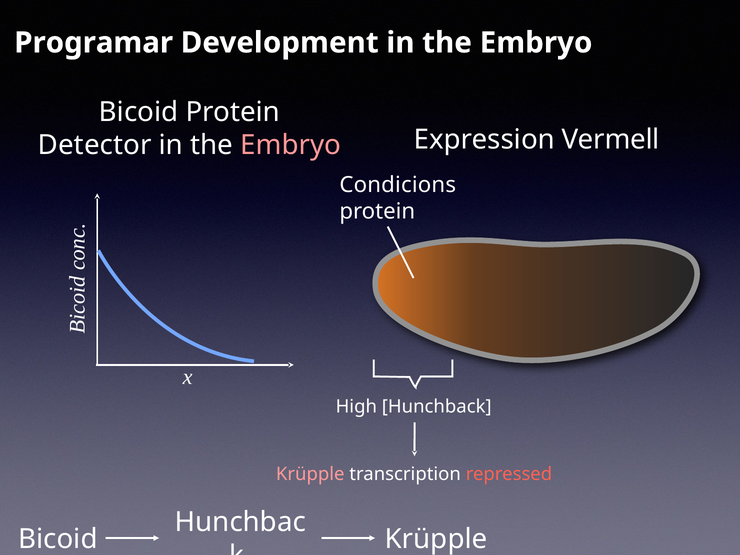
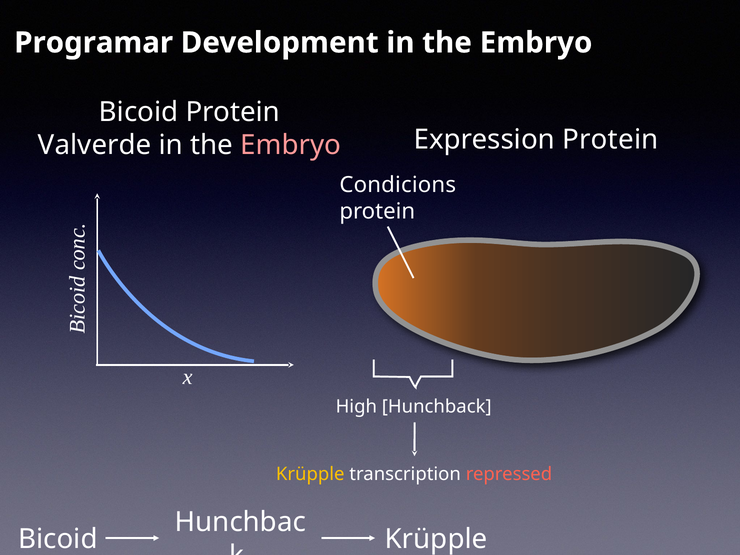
Expression Vermell: Vermell -> Protein (610, 140)
Detector: Detector -> Valverde (95, 145)
Krüpple colour: pink -> yellow (310, 474)
